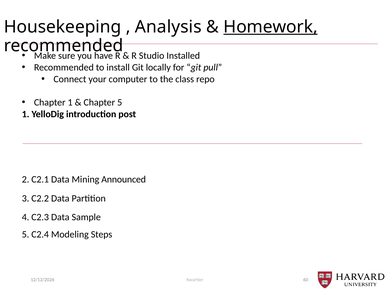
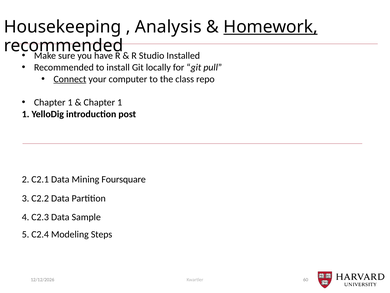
Connect underline: none -> present (70, 79)
5: 5 -> 1 (120, 102)
Announced: Announced -> Foursquare (124, 179)
